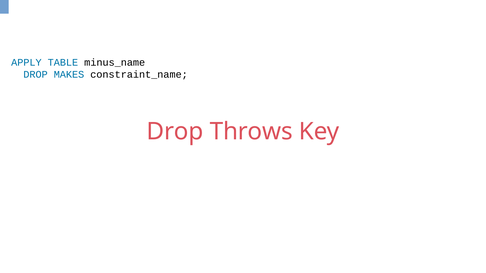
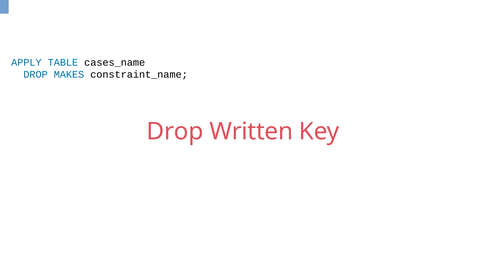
minus_name: minus_name -> cases_name (115, 63)
Throws: Throws -> Written (251, 132)
